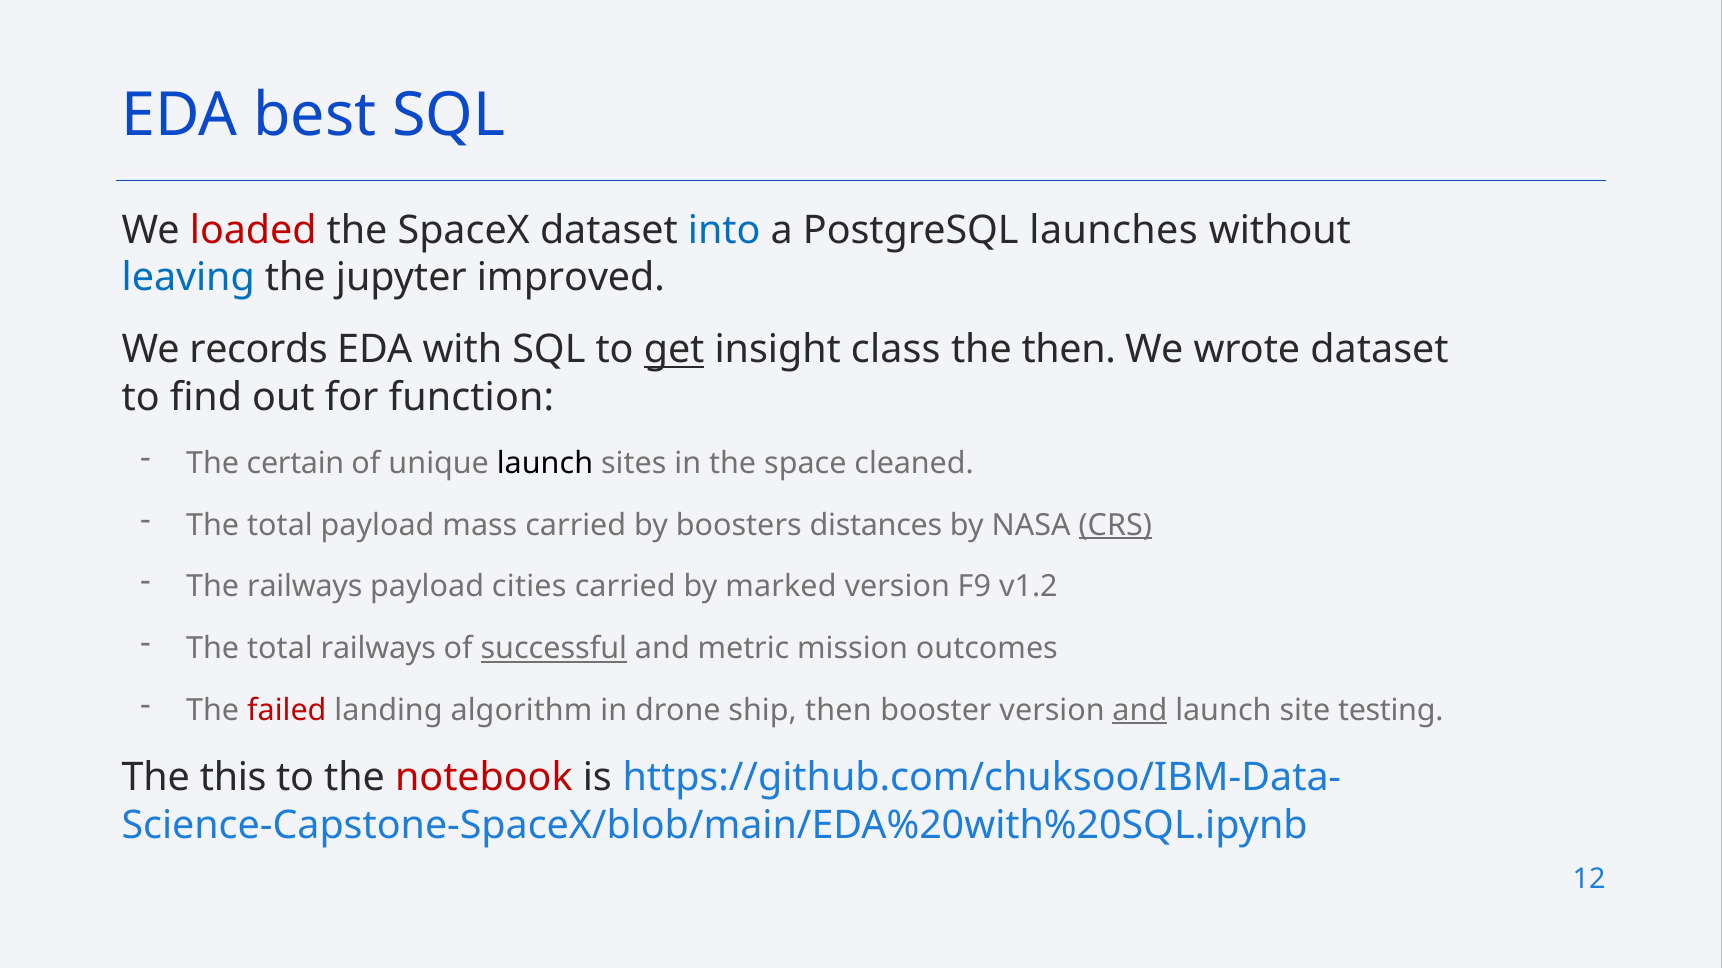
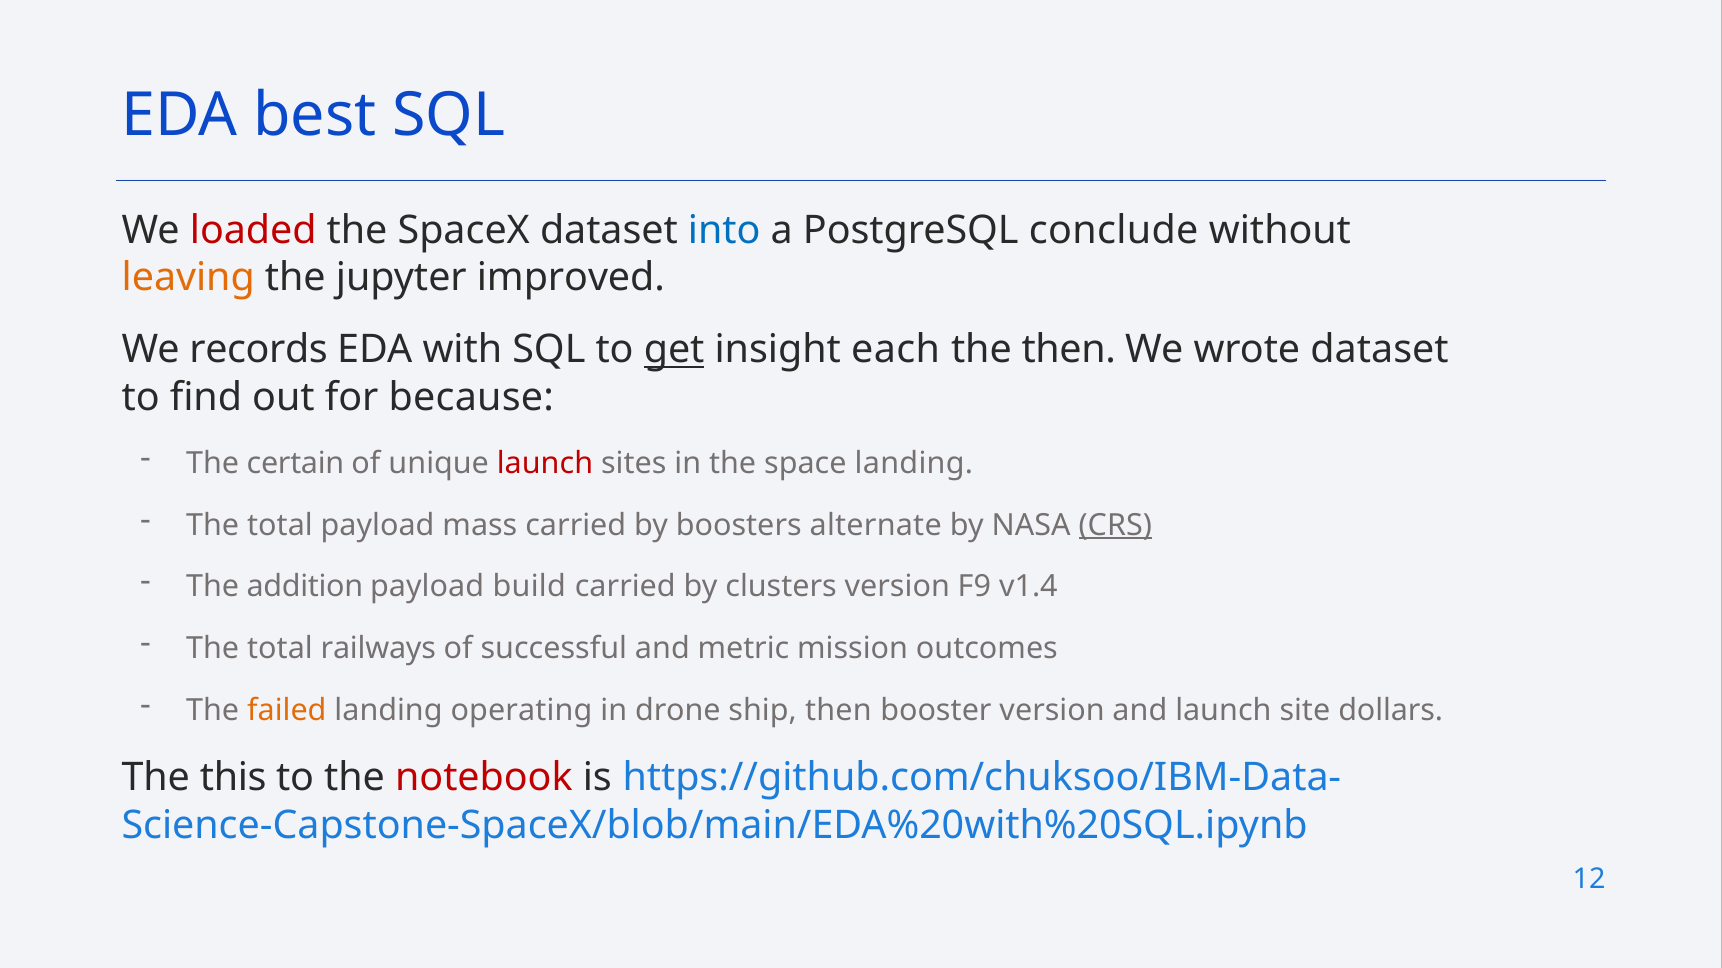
launches: launches -> conclude (1114, 230)
leaving colour: blue -> orange (188, 278)
class: class -> each (896, 350)
function: function -> because (471, 397)
launch colour: black -> red (545, 464)
space cleaned: cleaned -> landing (914, 464)
distances: distances -> alternate (876, 525)
The railways: railways -> addition (305, 587)
cities: cities -> build (529, 587)
marked: marked -> clusters (781, 587)
v1.2: v1.2 -> v1.4 (1028, 587)
successful underline: present -> none (554, 649)
failed colour: red -> orange (287, 711)
algorithm: algorithm -> operating (521, 711)
and underline: present -> none (1140, 711)
testing: testing -> dollars (1391, 711)
